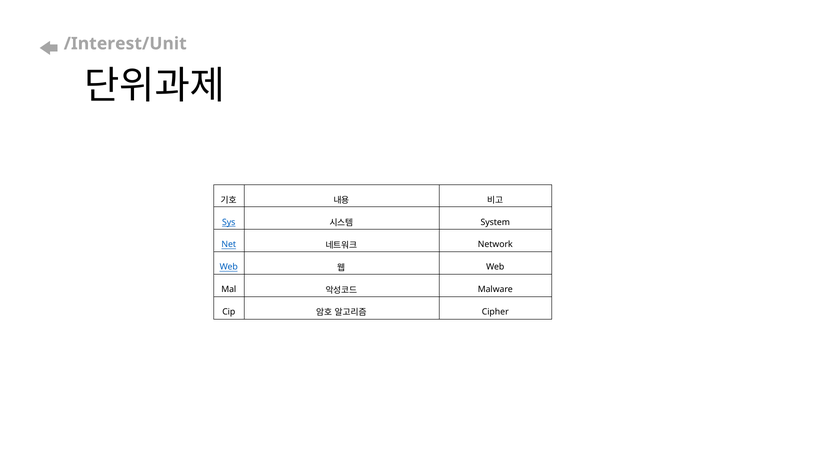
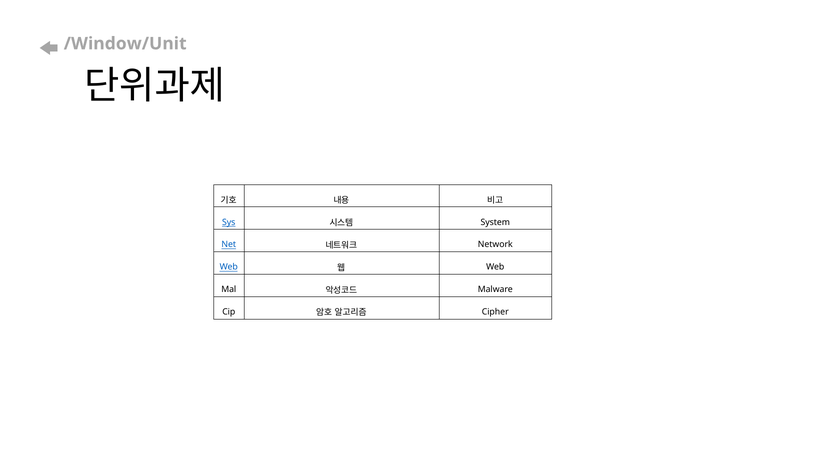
/Interest/Unit: /Interest/Unit -> /Window/Unit (125, 44)
